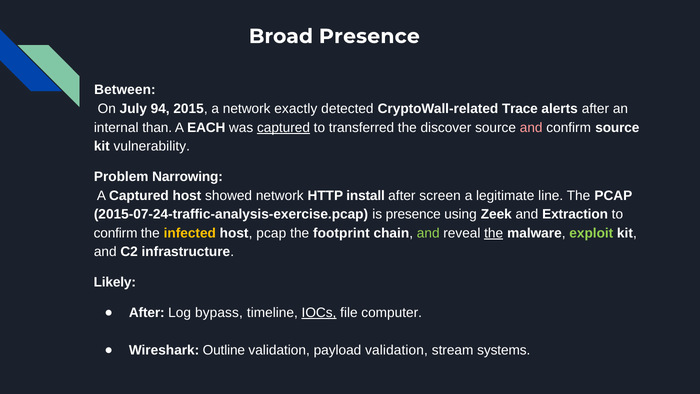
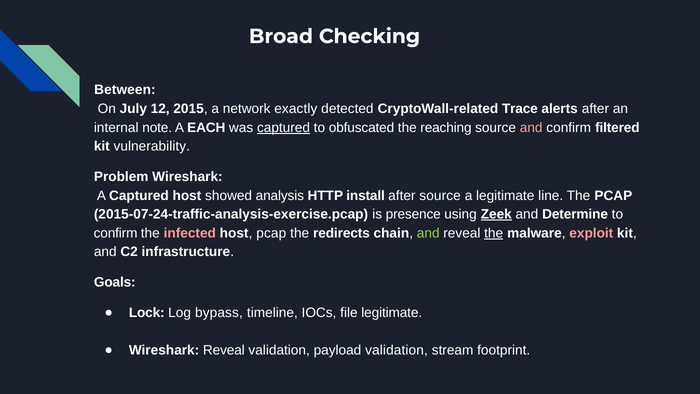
Broad Presence: Presence -> Checking (369, 36)
94: 94 -> 12 (160, 109)
than: than -> note (157, 127)
transferred: transferred -> obfuscated (362, 127)
discover: discover -> reaching (446, 127)
confirm source: source -> filtered (617, 127)
Problem Narrowing: Narrowing -> Wireshark (187, 177)
showed network: network -> analysis (280, 195)
after screen: screen -> source (440, 195)
Zeek underline: none -> present (496, 214)
Extraction: Extraction -> Determine (575, 214)
infected colour: yellow -> pink (190, 233)
footprint: footprint -> redirects (341, 233)
exploit colour: light green -> pink (591, 233)
Likely: Likely -> Goals (115, 282)
After: After -> Lock (147, 313)
IOCs underline: present -> none (319, 313)
file computer: computer -> legitimate (392, 313)
Wireshark Outline: Outline -> Reveal (224, 350)
systems: systems -> footprint (504, 350)
